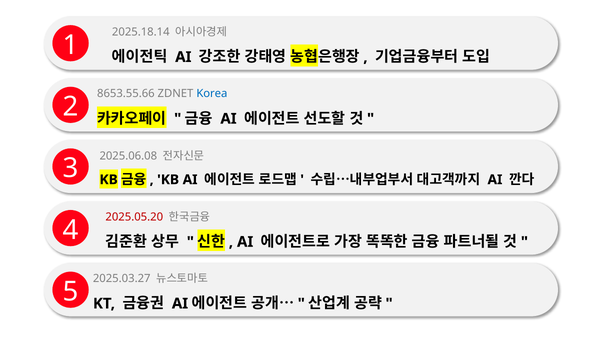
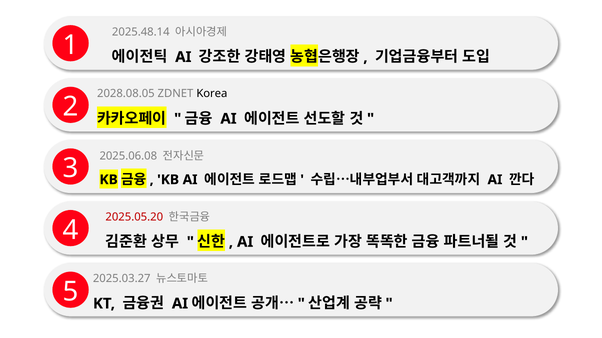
2025.18.14: 2025.18.14 -> 2025.48.14 (141, 32)
8653.55.66: 8653.55.66 -> 2028.08.05 (126, 94)
Korea colour: blue -> black (212, 94)
